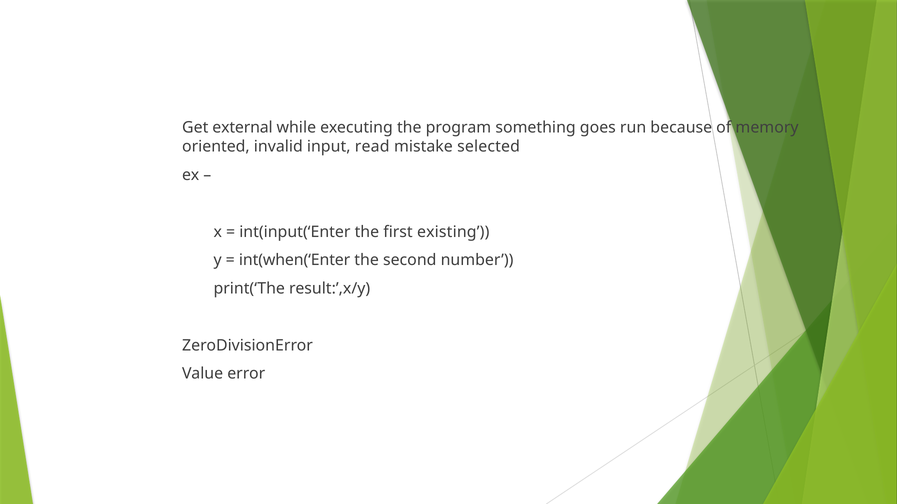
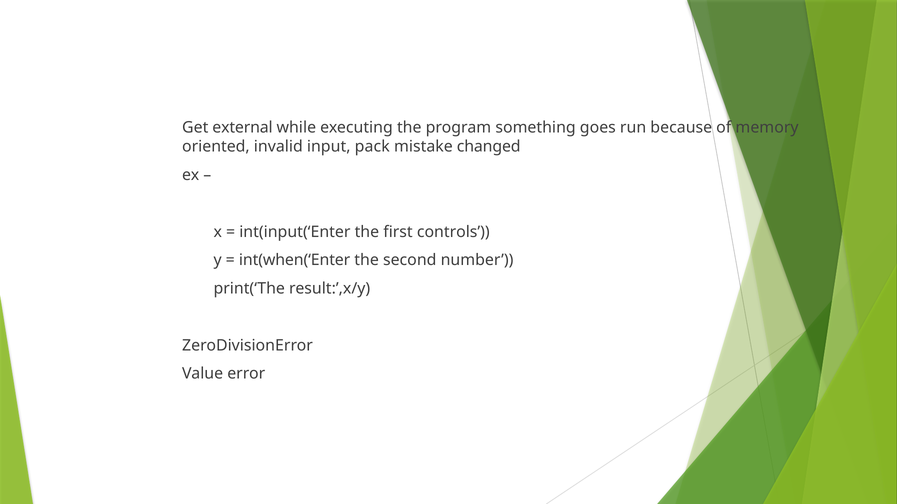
read: read -> pack (372, 147)
selected: selected -> changed (489, 147)
existing: existing -> controls (453, 232)
